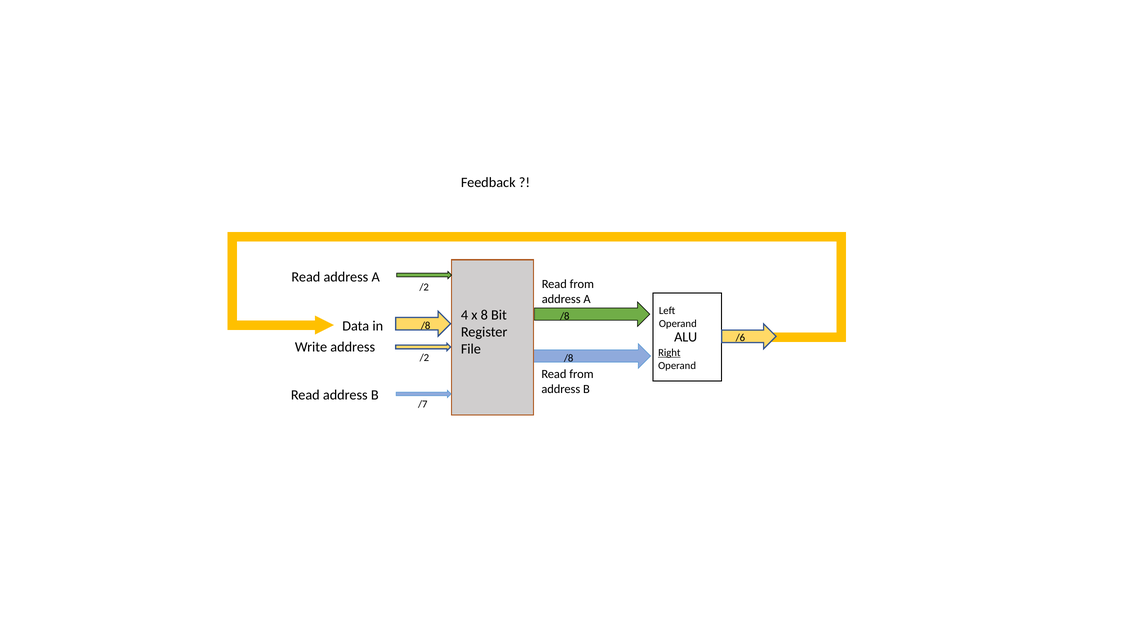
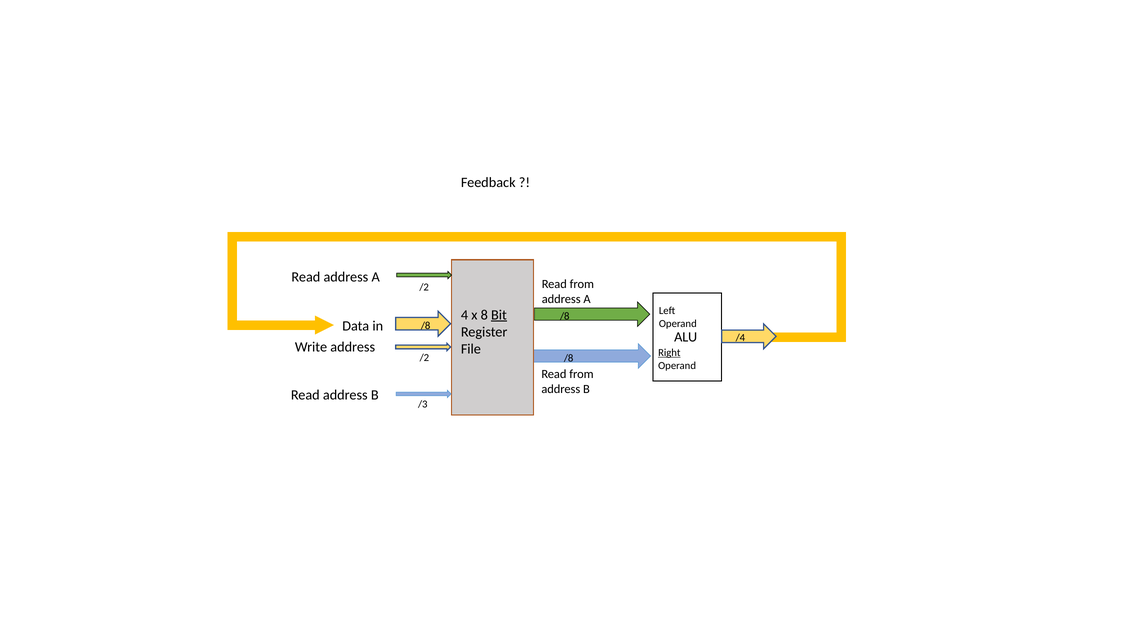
Bit underline: none -> present (499, 315)
/6: /6 -> /4 (740, 338)
/7: /7 -> /3 (423, 404)
